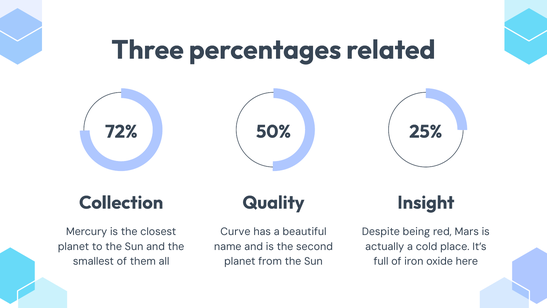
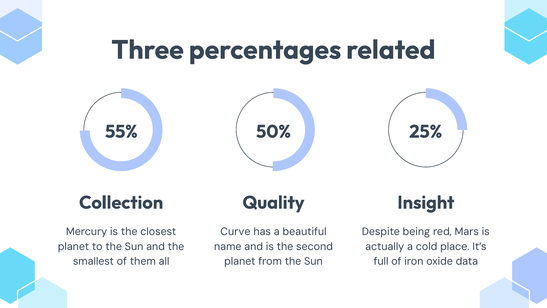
72%: 72% -> 55% (121, 132)
here: here -> data (467, 261)
